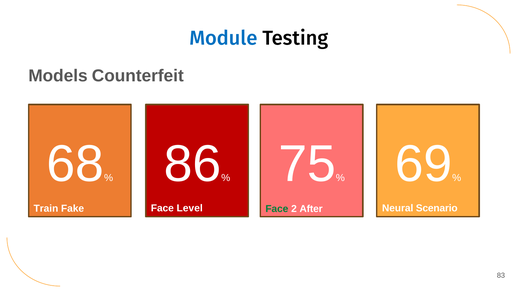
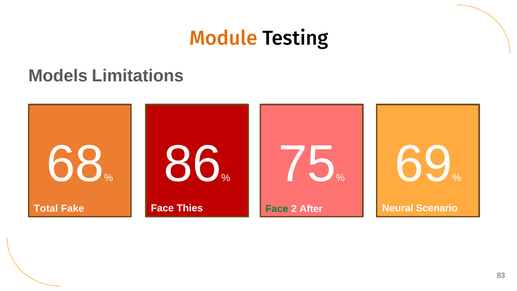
Module colour: blue -> orange (223, 38)
Counterfeit: Counterfeit -> Limitations (138, 76)
Level: Level -> Thies (190, 208)
Train: Train -> Total (46, 208)
